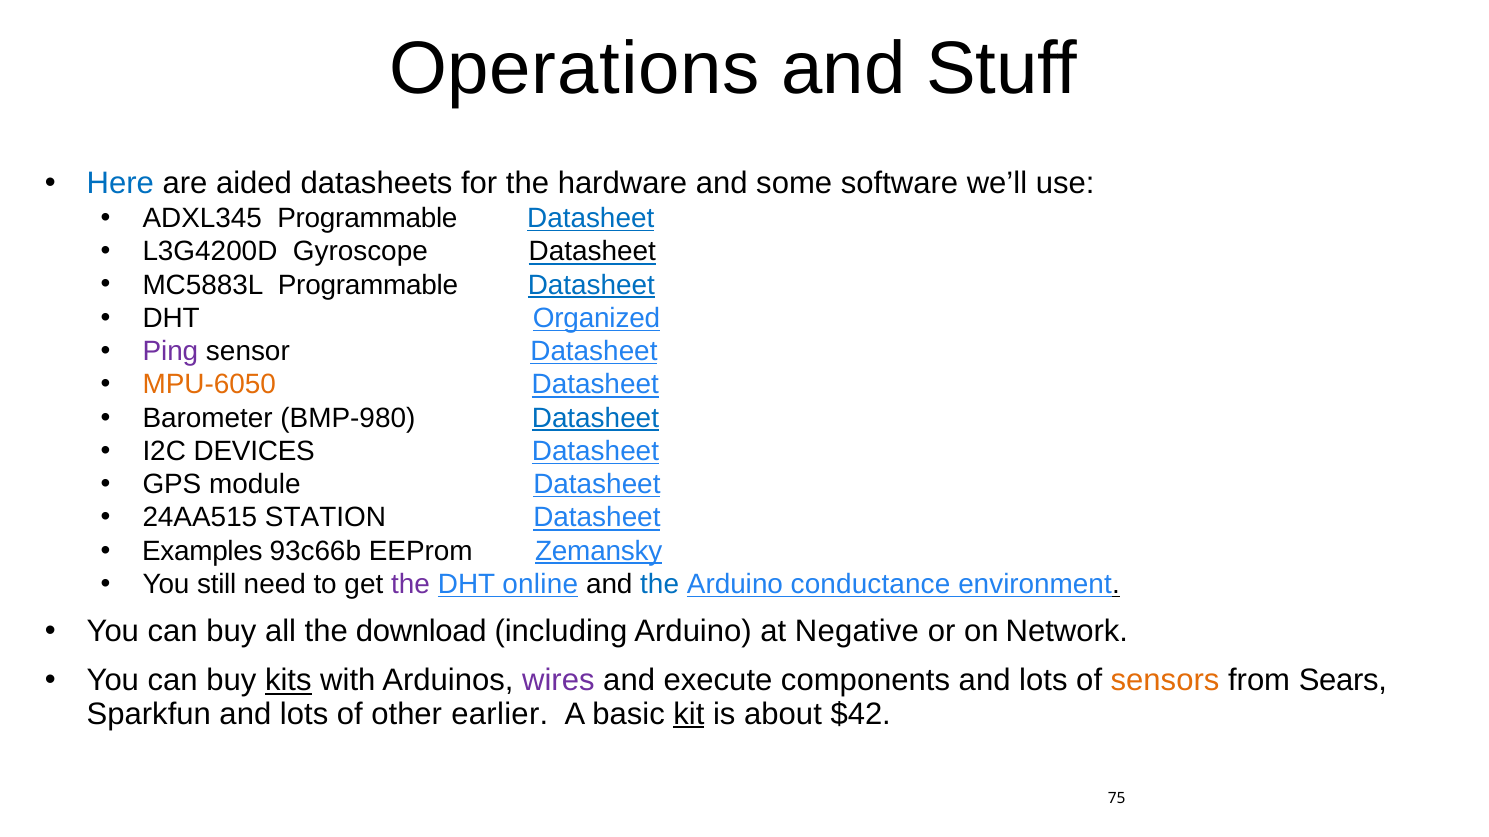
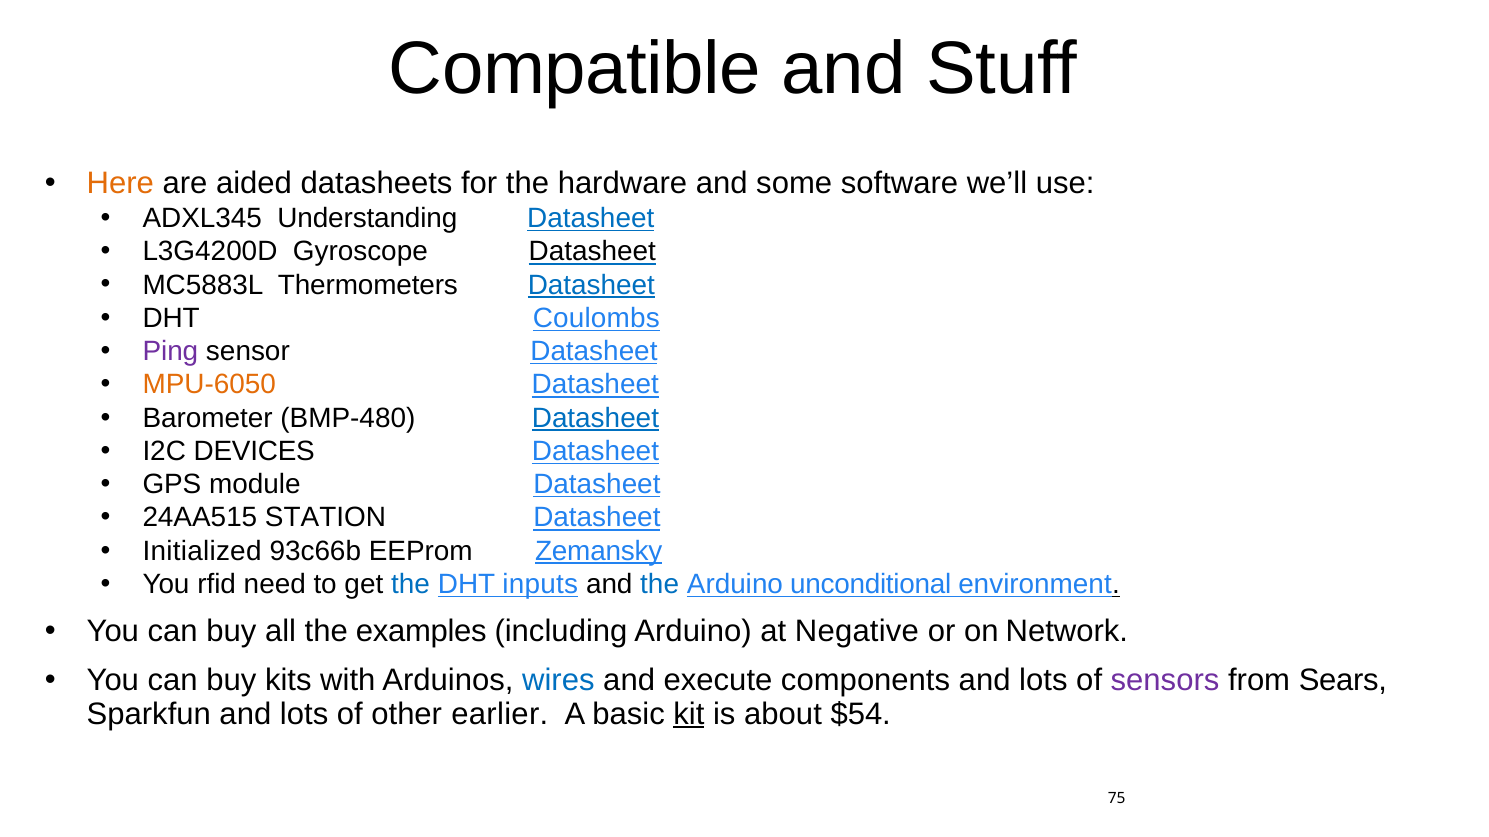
Operations: Operations -> Compatible (575, 69)
Here colour: blue -> orange (120, 183)
ADXL345 Programmable: Programmable -> Understanding (367, 218)
MC5883L Programmable: Programmable -> Thermometers (368, 285)
Organized: Organized -> Coulombs (596, 318)
BMP-980: BMP-980 -> BMP-480 (348, 418)
Examples: Examples -> Initialized (202, 551)
still: still -> rfid (217, 585)
the colour: purple -> blue (411, 585)
online: online -> inputs (540, 585)
conductance: conductance -> unconditional (871, 585)
download: download -> examples (421, 632)
kits underline: present -> none (288, 681)
wires colour: purple -> blue (558, 681)
sensors colour: orange -> purple (1165, 681)
$42: $42 -> $54 (861, 714)
